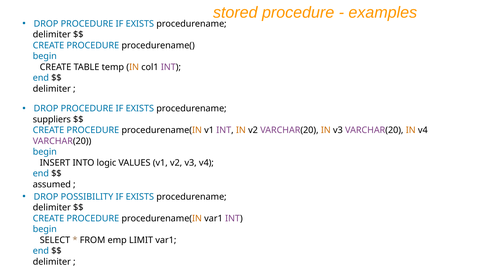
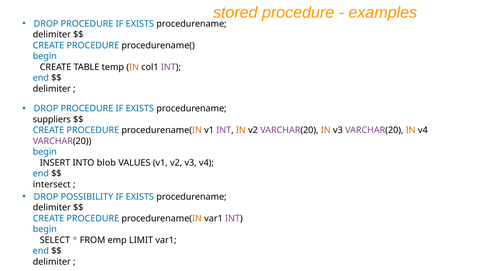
logic: logic -> blob (106, 163)
assumed: assumed -> intersect (52, 184)
